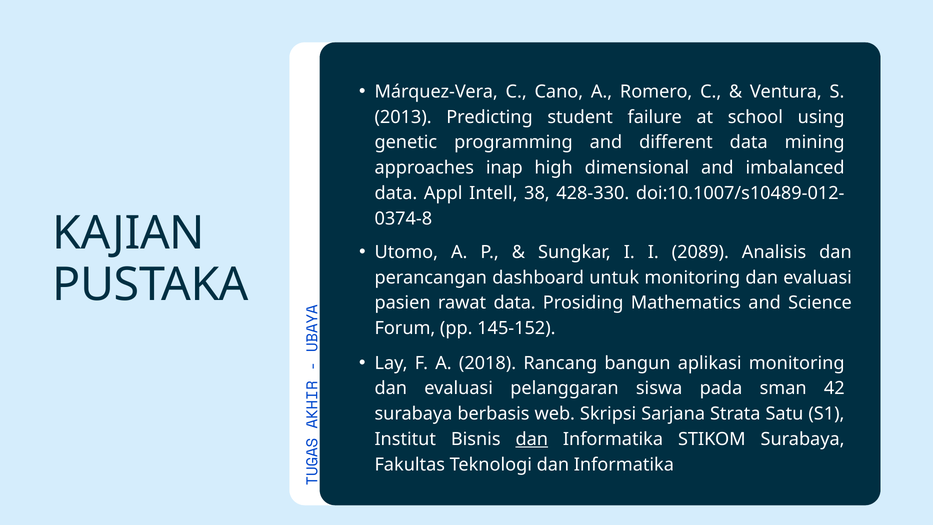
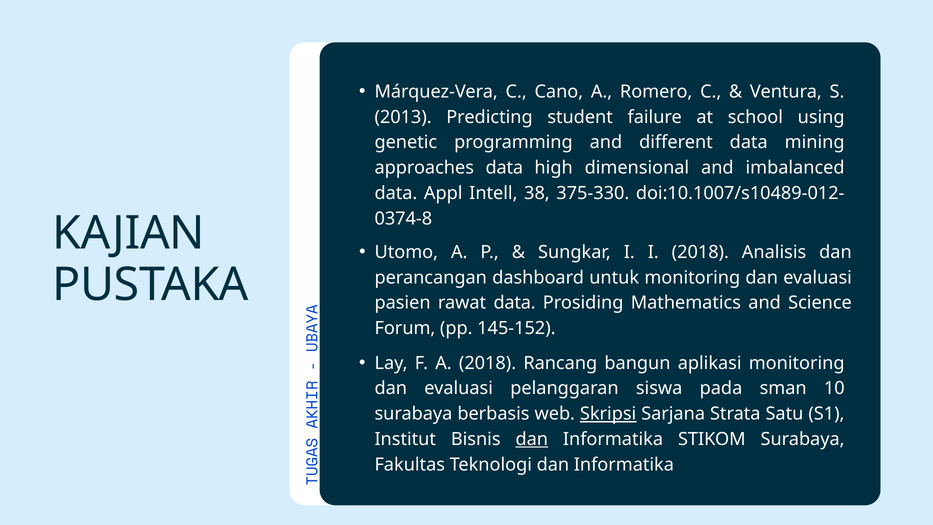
approaches inap: inap -> data (504, 168)
428-330: 428-330 -> 375-330 (593, 193)
I 2089: 2089 -> 2018 (700, 252)
42: 42 -> 10 (834, 388)
Skripsi underline: none -> present (608, 414)
